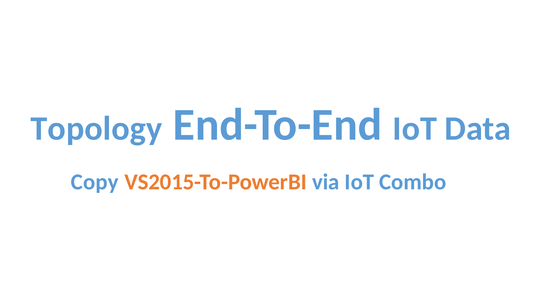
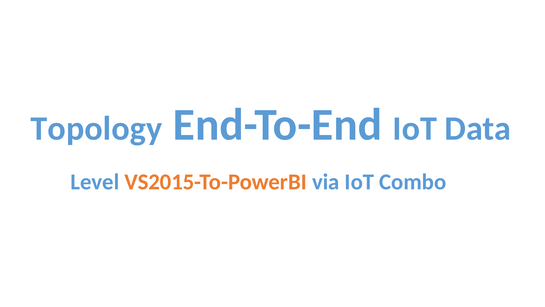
Copy: Copy -> Level (95, 182)
